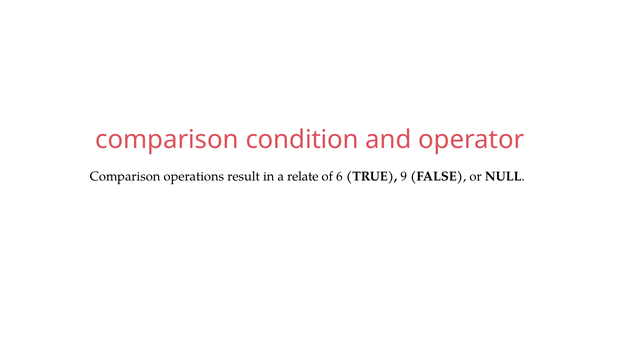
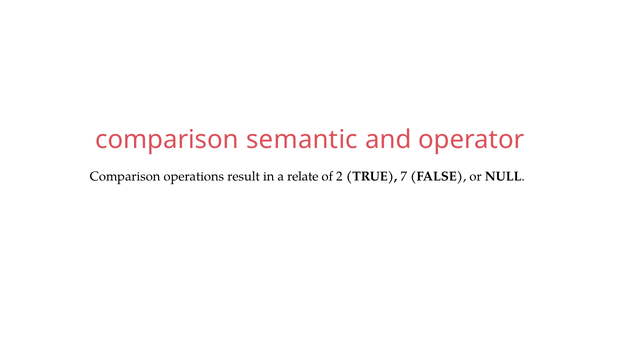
condition: condition -> semantic (302, 140)
6: 6 -> 2 (339, 176)
9: 9 -> 7 (404, 176)
